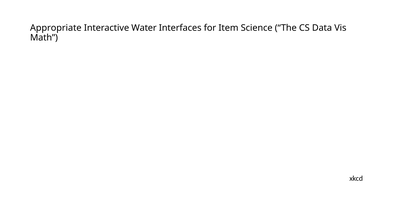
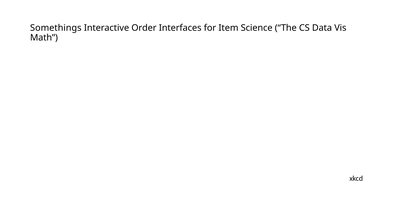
Appropriate: Appropriate -> Somethings (56, 28)
Water: Water -> Order (144, 28)
